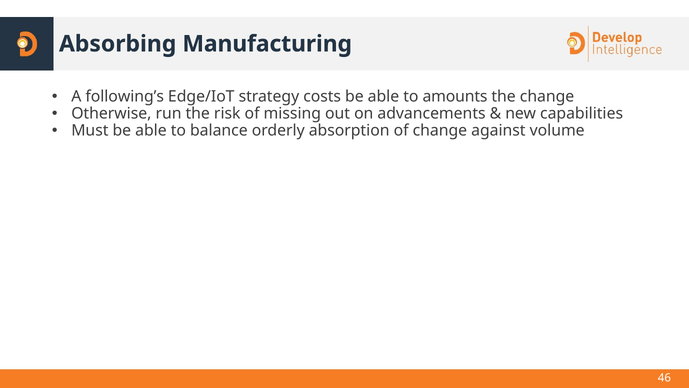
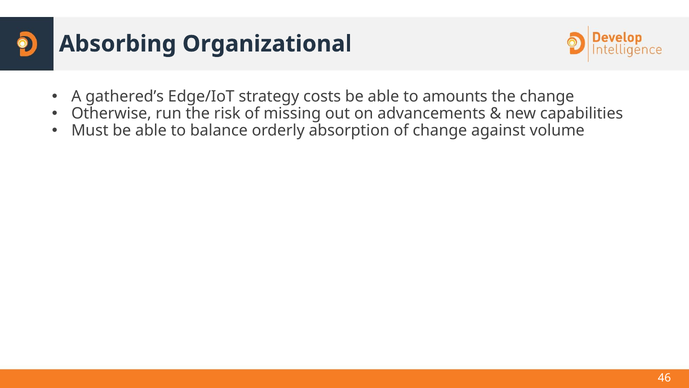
Manufacturing: Manufacturing -> Organizational (267, 44)
following’s: following’s -> gathered’s (125, 97)
